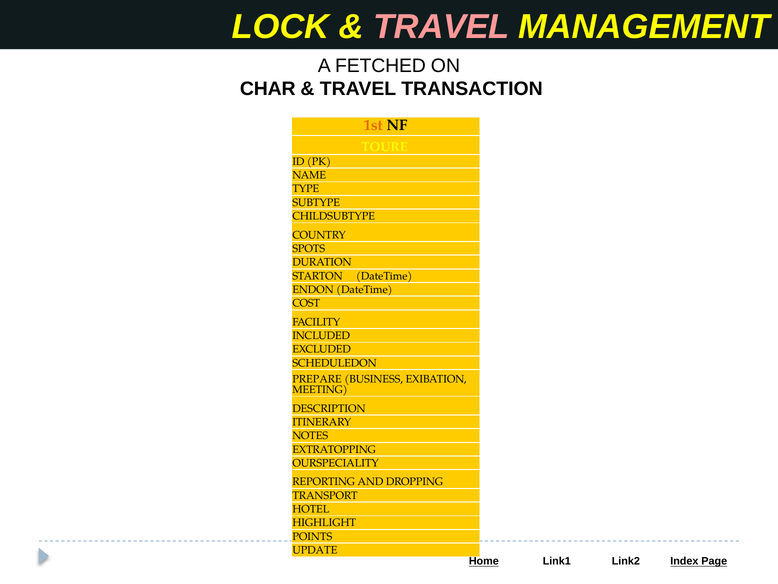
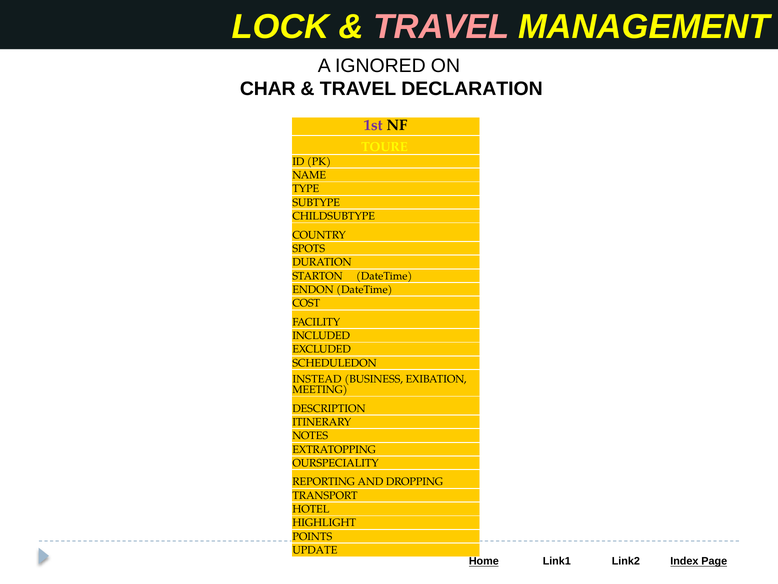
FETCHED: FETCHED -> IGNORED (380, 66)
TRANSACTION: TRANSACTION -> DECLARATION (472, 89)
1st colour: orange -> purple (373, 125)
PREPARE: PREPARE -> INSTEAD (317, 379)
